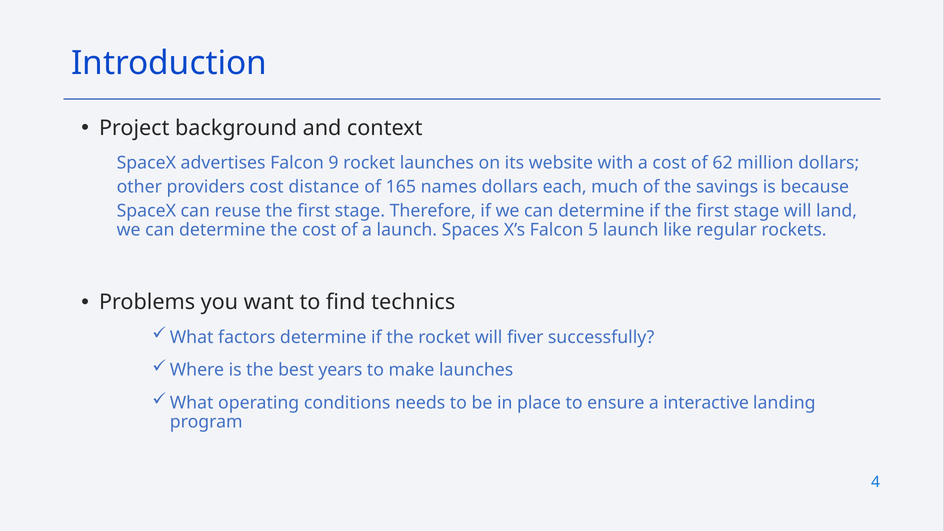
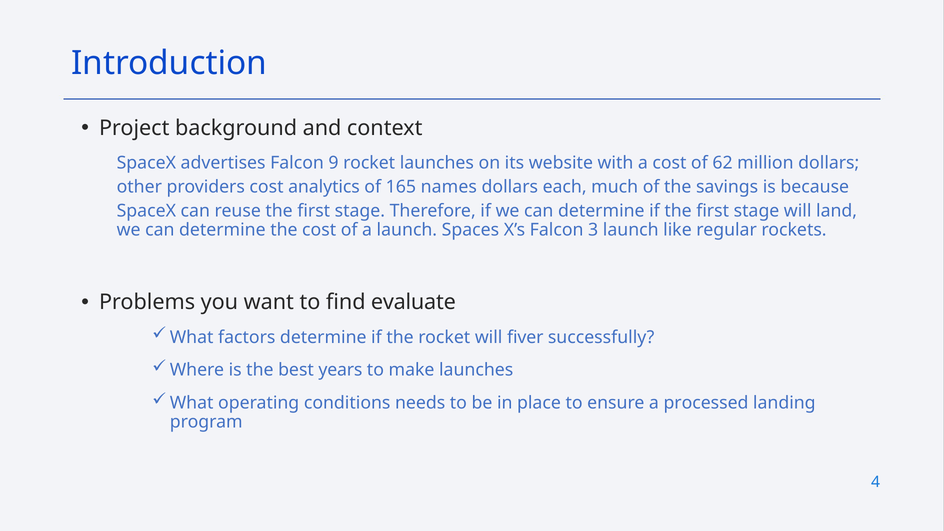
distance: distance -> analytics (324, 187)
5: 5 -> 3 (593, 230)
technics: technics -> evaluate (413, 302)
interactive: interactive -> processed (706, 403)
